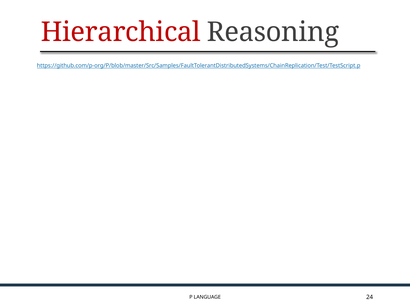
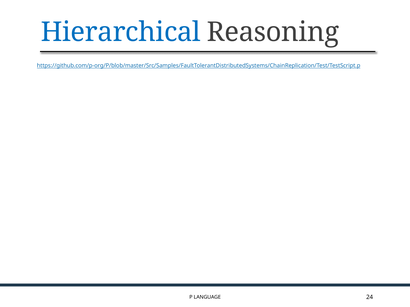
Hierarchical colour: red -> blue (121, 32)
